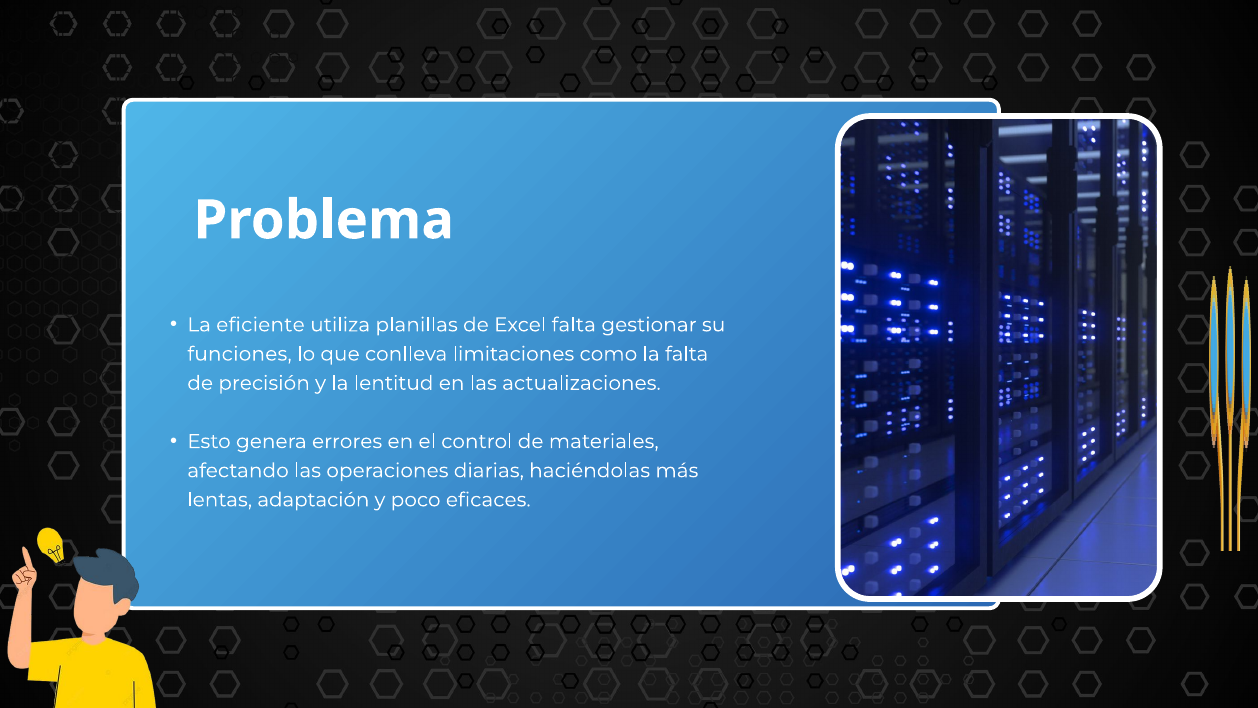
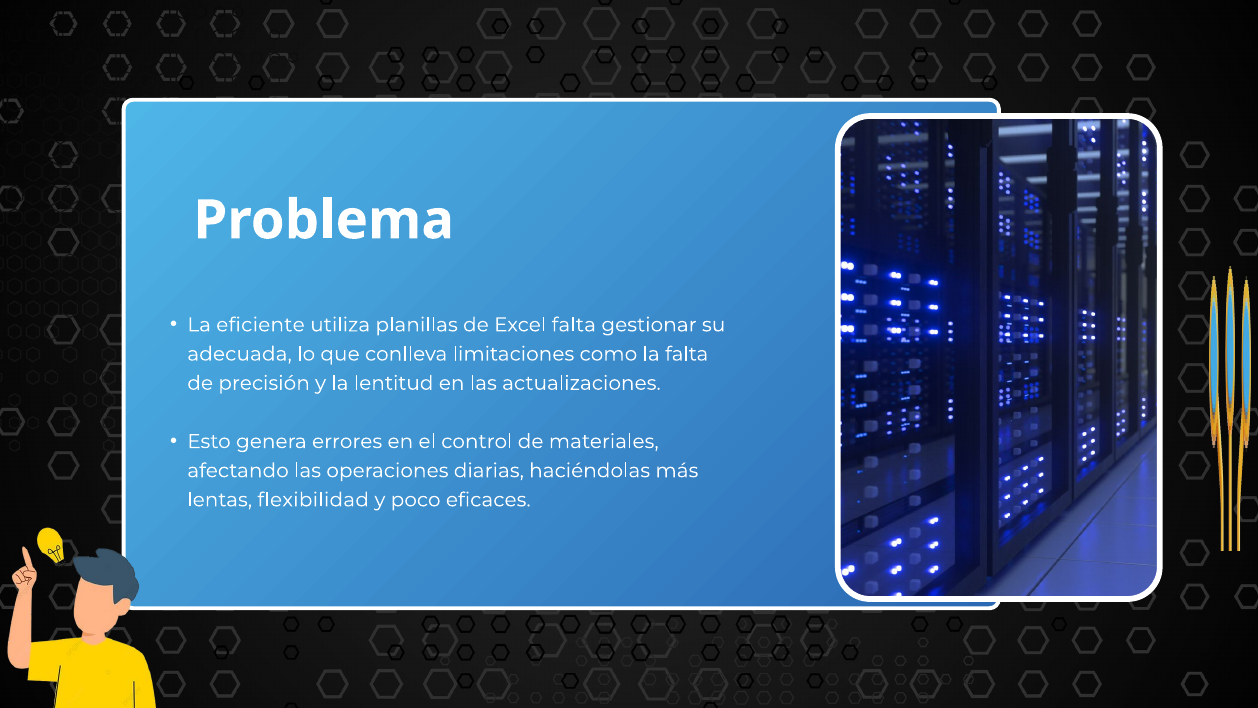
funciones: funciones -> adecuada (240, 354)
adaptación: adaptación -> flexibilidad (313, 500)
